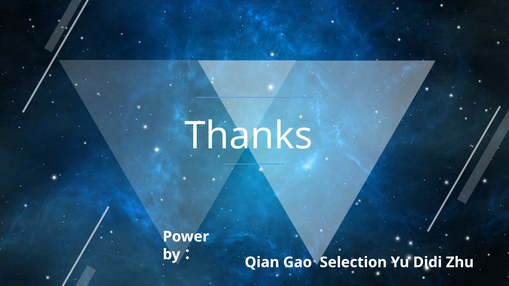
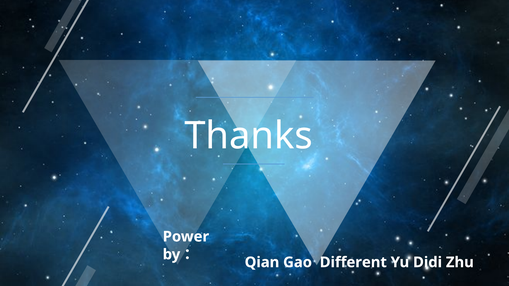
Selection: Selection -> Different (353, 263)
